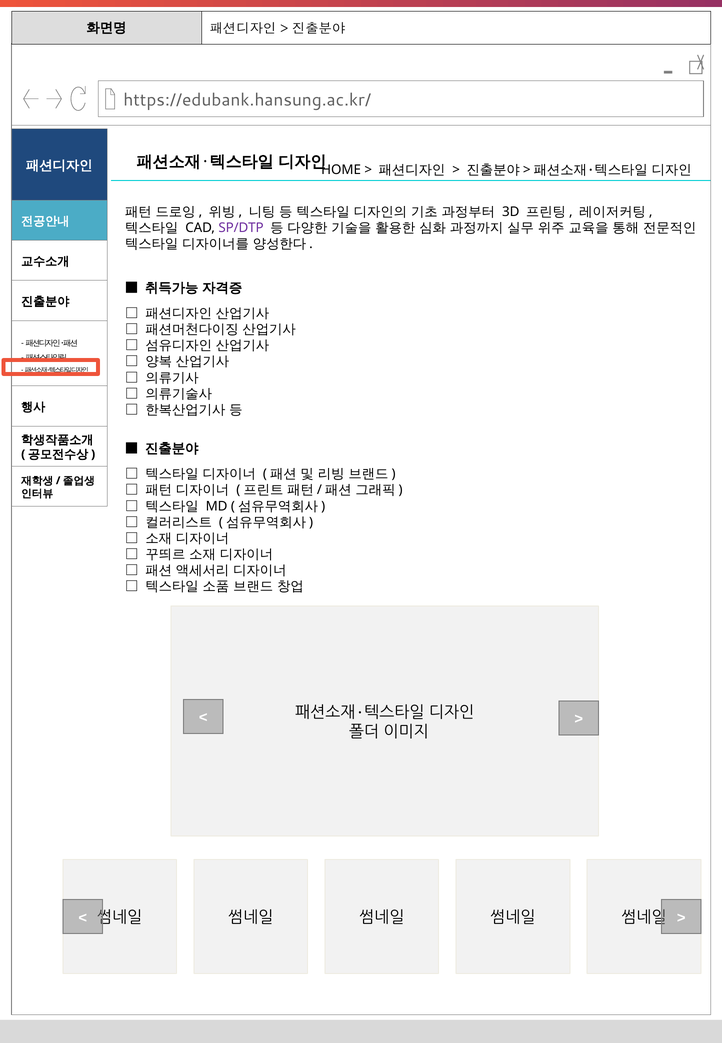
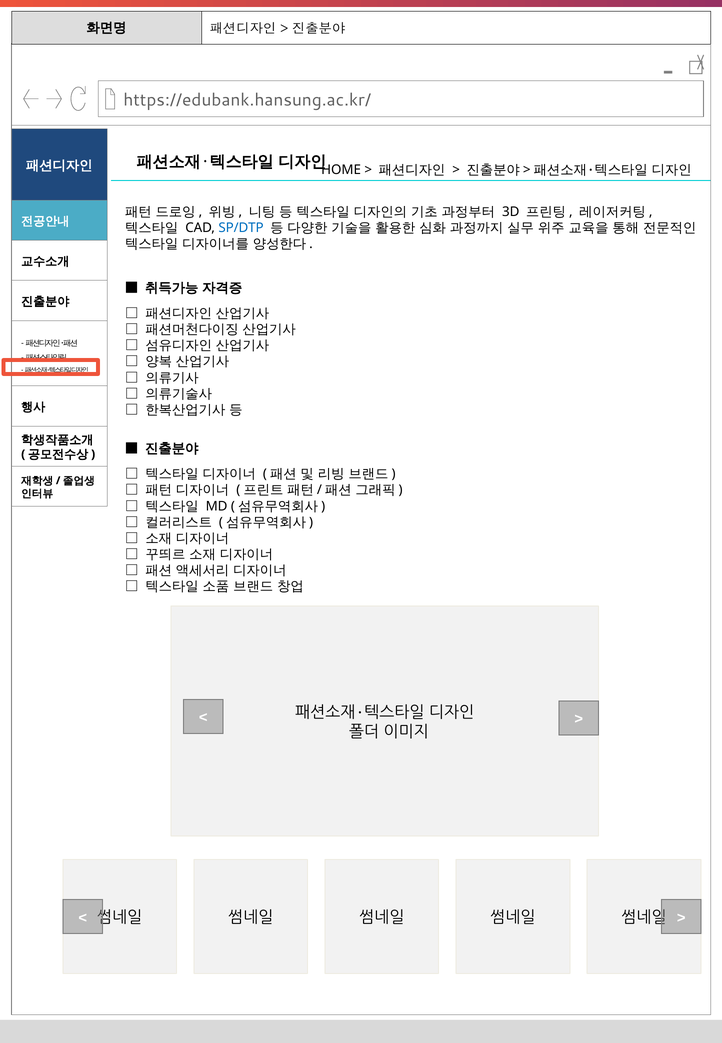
SP/DTP colour: purple -> blue (241, 228)
